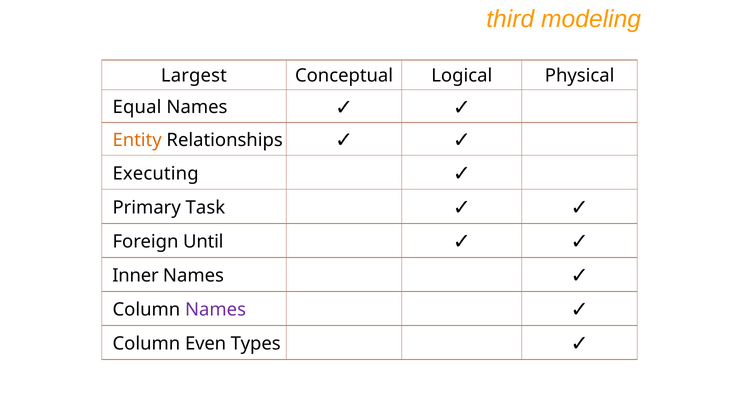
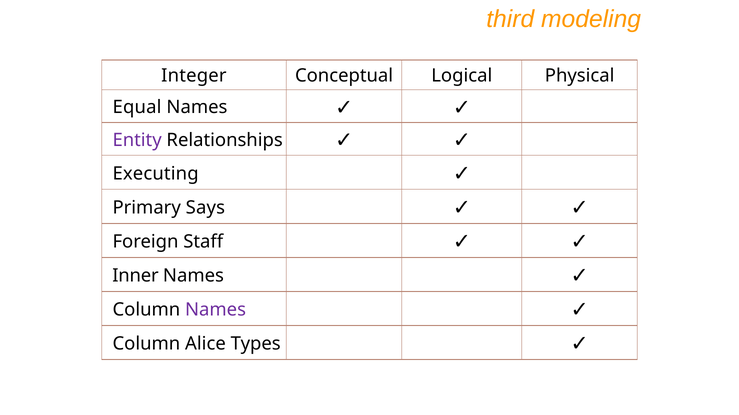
Largest: Largest -> Integer (194, 76)
Entity colour: orange -> purple (137, 140)
Task: Task -> Says (205, 208)
Until: Until -> Staff (203, 242)
Even: Even -> Alice (205, 344)
